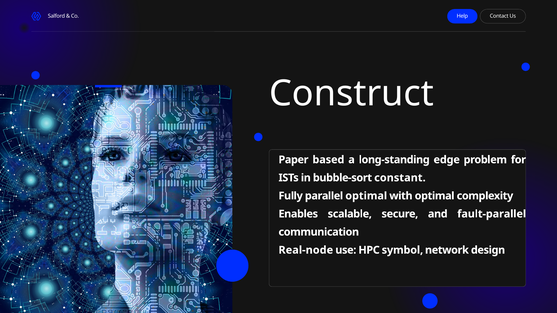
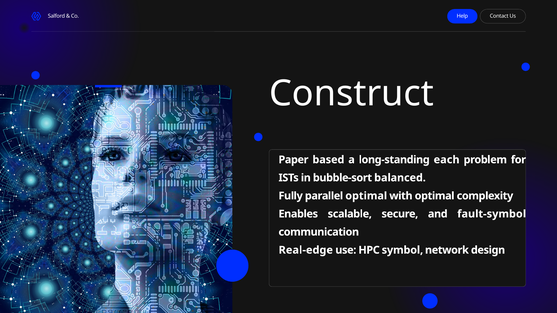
edge: edge -> each (447, 160)
constant: constant -> balanced (400, 178)
fault-parallel: fault-parallel -> fault-symbol (492, 214)
Real-node: Real-node -> Real-edge (306, 250)
